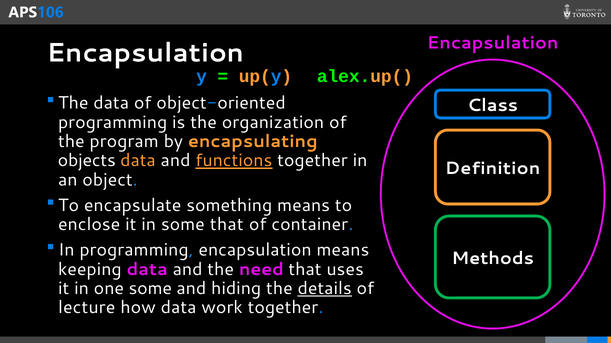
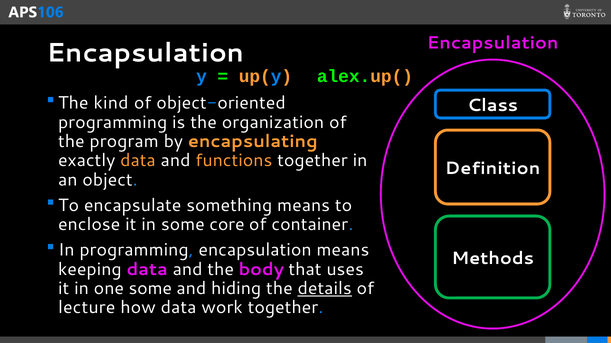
The data: data -> kind (111, 103)
objects: objects -> exactly (87, 161)
functions underline: present -> none (234, 161)
some that: that -> core (227, 225)
need: need -> body (261, 270)
